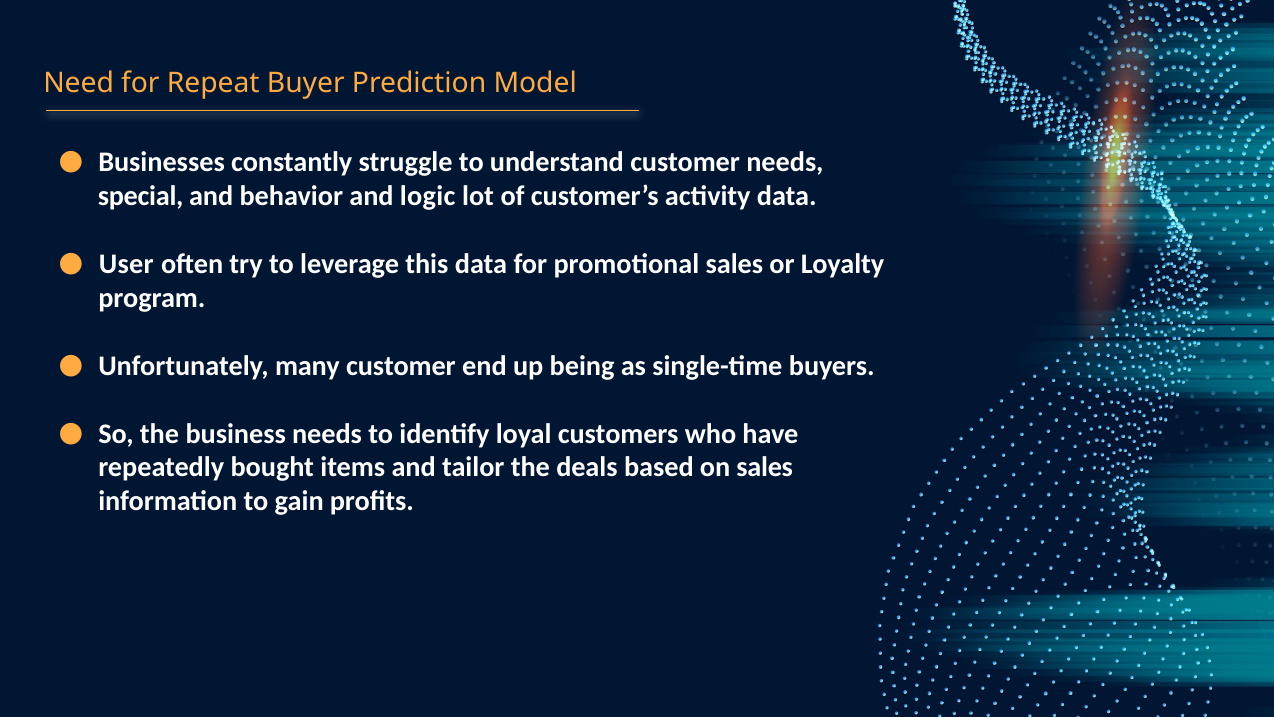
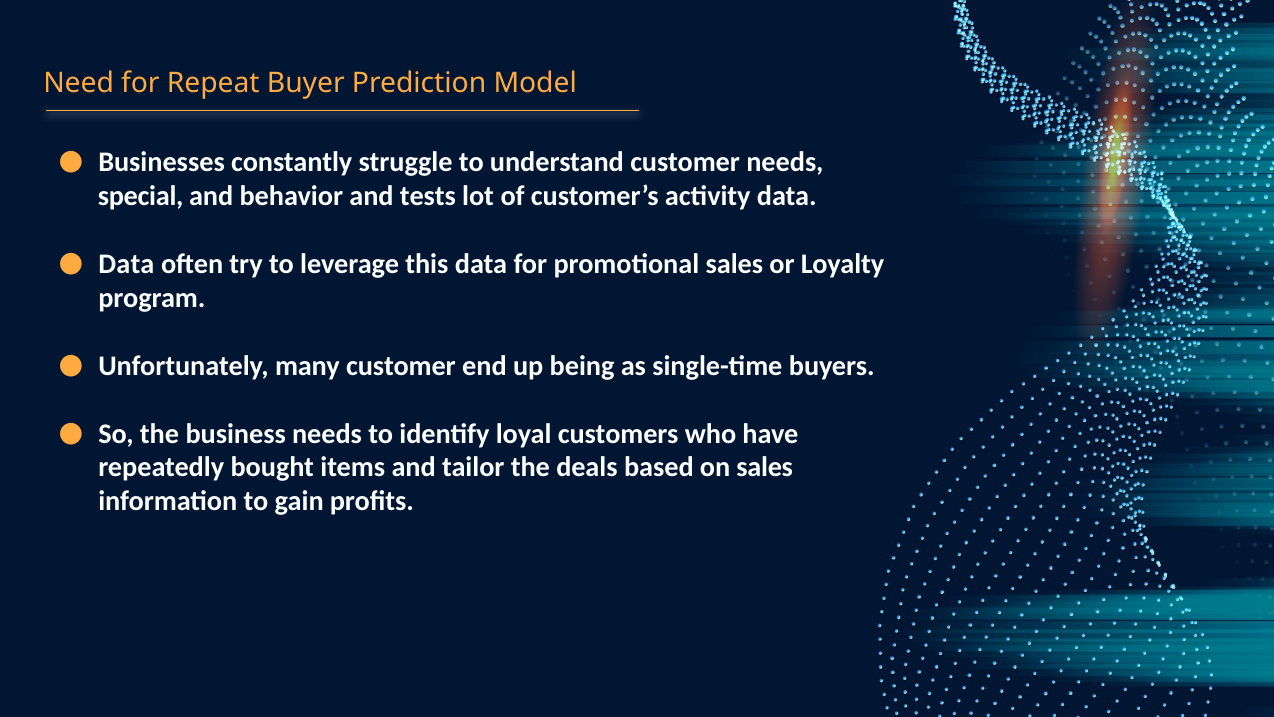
logic: logic -> tests (428, 196)
User: User -> Data (126, 264)
